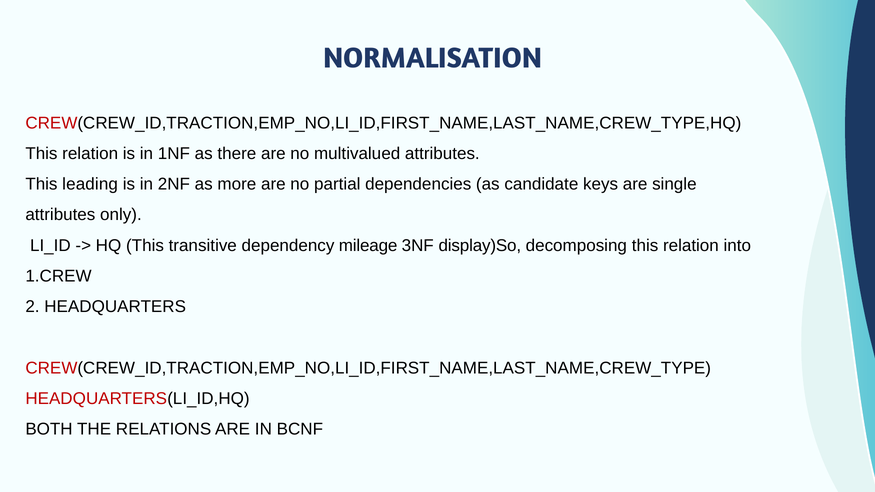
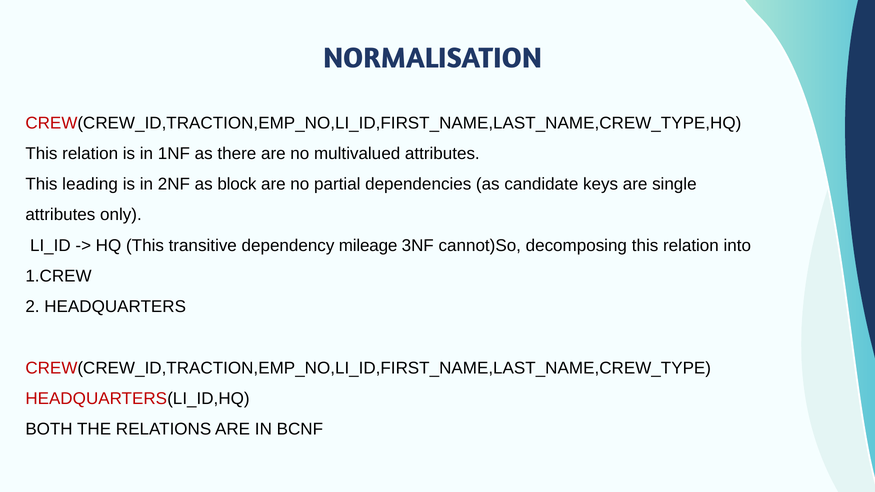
more: more -> block (237, 184)
display)So: display)So -> cannot)So (480, 246)
